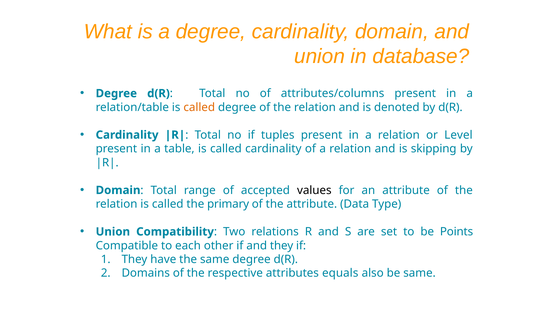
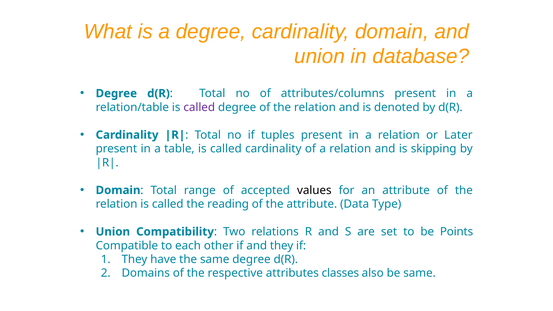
called colour: orange -> purple (199, 107)
Level: Level -> Later (458, 135)
primary: primary -> reading (228, 204)
equals: equals -> classes (340, 273)
